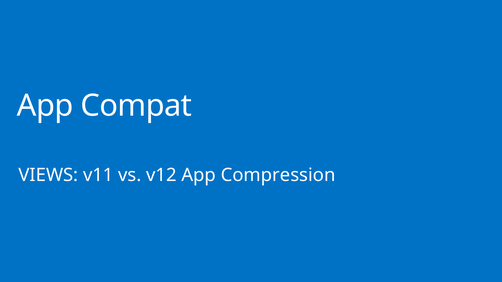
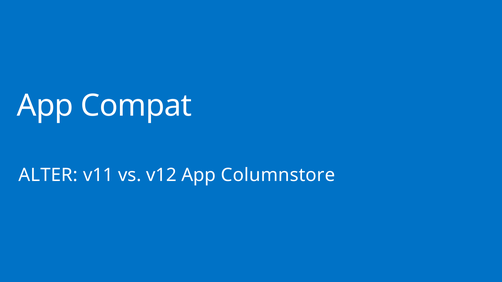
VIEWS: VIEWS -> ALTER (48, 175)
Compression: Compression -> Columnstore (278, 175)
